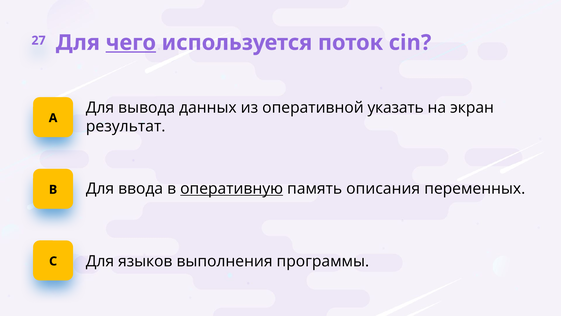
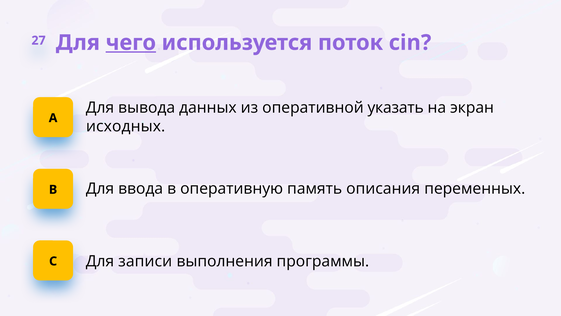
результат: результат -> исходных (126, 126)
оперативную underline: present -> none (232, 188)
языков: языков -> записи (145, 261)
